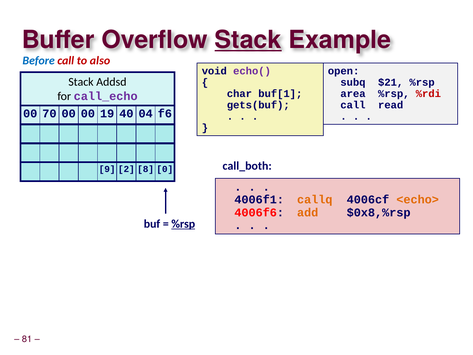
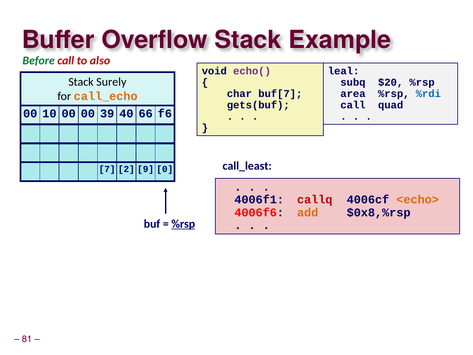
Stack underline: present -> none (248, 40)
Before colour: blue -> green (39, 60)
open: open -> leal (344, 71)
Addsd: Addsd -> Surely (111, 82)
$21: $21 -> $20 (391, 82)
buf[1: buf[1 -> buf[7 (280, 94)
%rdi colour: red -> blue (428, 94)
call_echo colour: purple -> orange (106, 96)
read: read -> quad (391, 105)
70: 70 -> 10 (49, 114)
19: 19 -> 39 (107, 114)
04: 04 -> 66 (146, 114)
call_both: call_both -> call_least (247, 166)
9: 9 -> 7 (107, 169)
8: 8 -> 9 (146, 169)
callq colour: orange -> red (315, 200)
